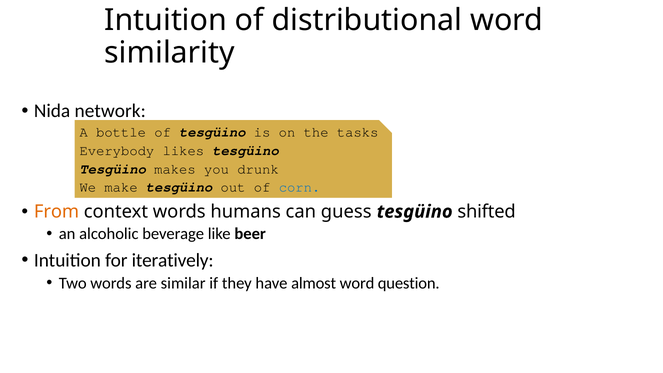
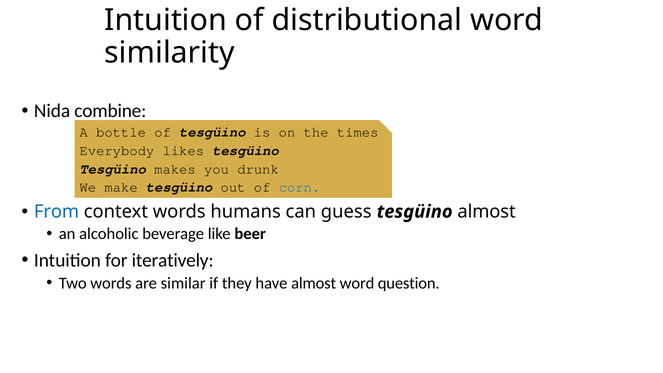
network: network -> combine (110, 111)
tasks: tasks -> times (358, 132)
From colour: orange -> blue (57, 212)
tesgüino shifted: shifted -> almost (487, 212)
